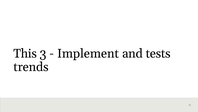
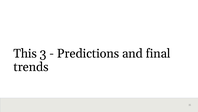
Implement: Implement -> Predictions (88, 53)
tests: tests -> final (158, 53)
